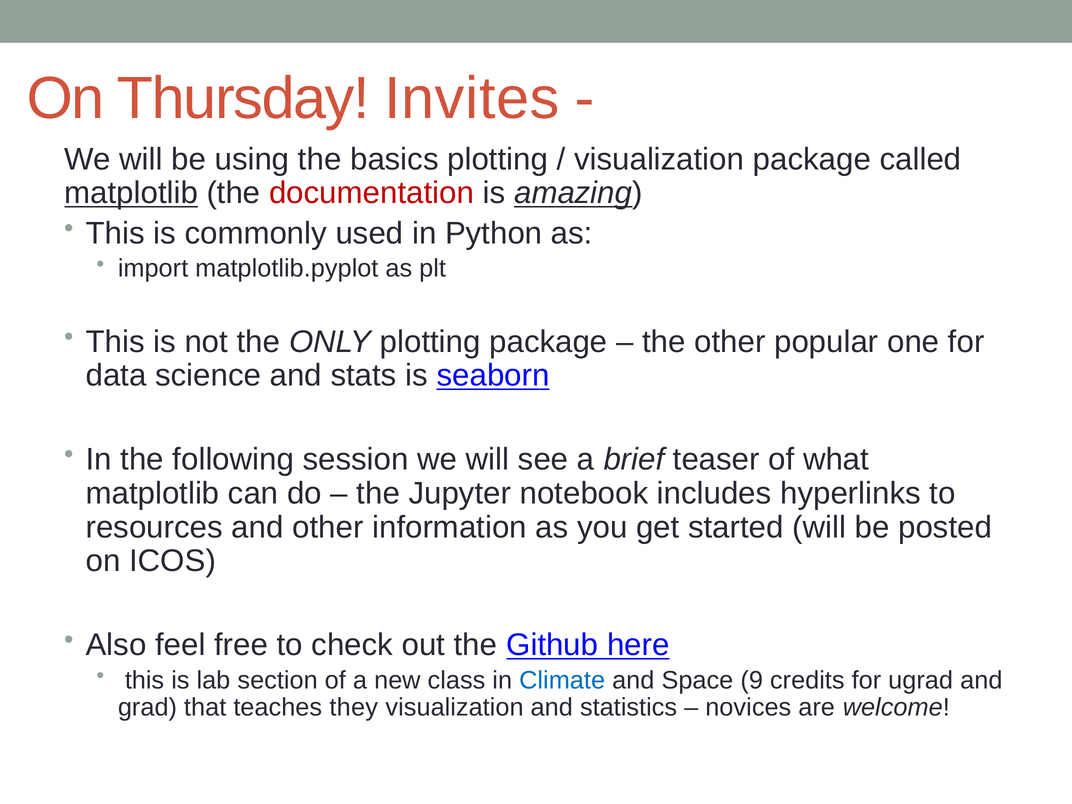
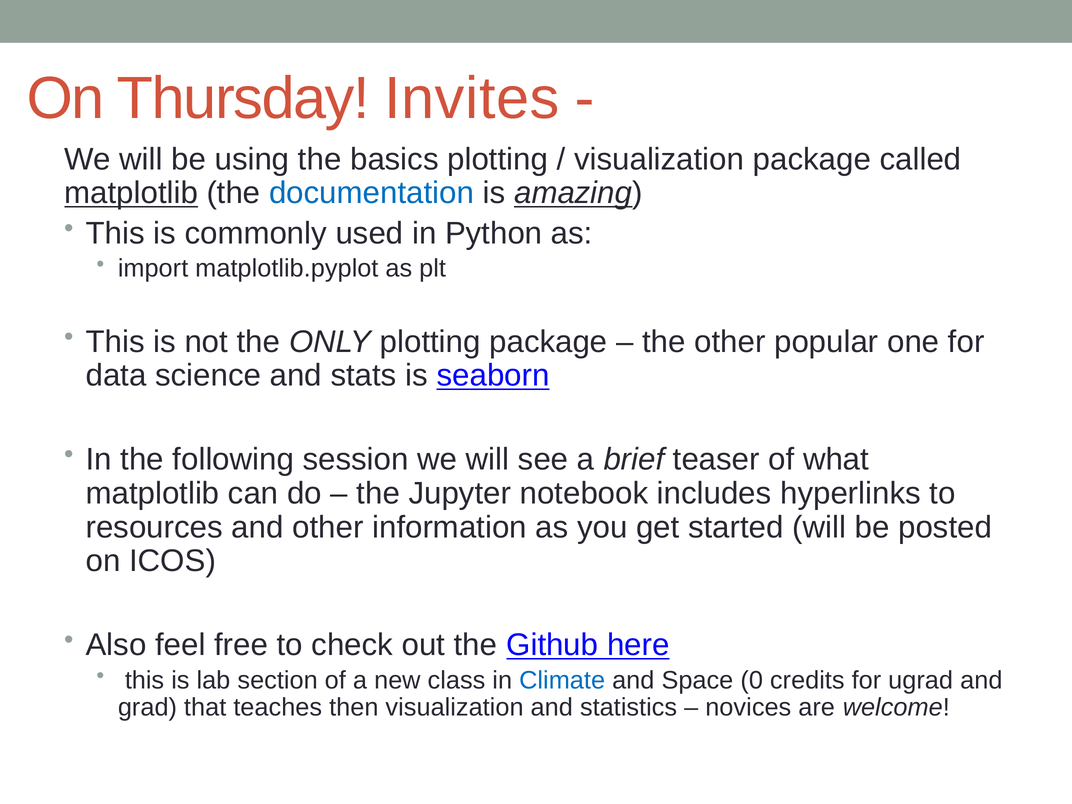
documentation colour: red -> blue (372, 193)
9: 9 -> 0 (752, 680)
they: they -> then (354, 708)
